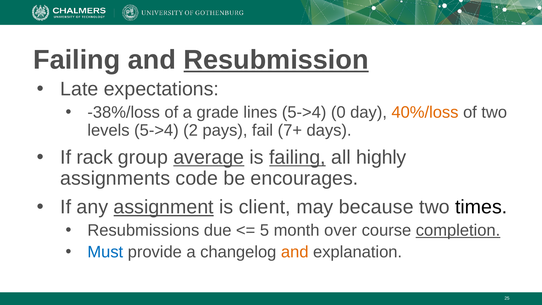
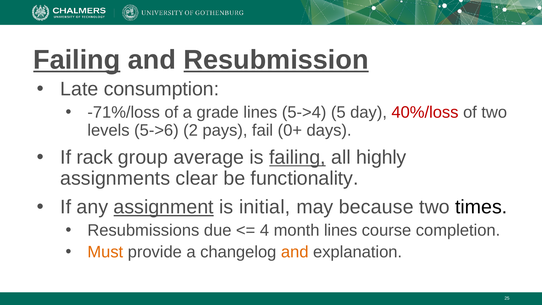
Failing underline: none -> present (77, 60)
expectations: expectations -> consumption (161, 89)
-38%/loss: -38%/loss -> -71%/loss (124, 112)
0: 0 -> 5 (338, 112)
40%/loss colour: orange -> red (425, 112)
levels 5->4: 5->4 -> 5->6 (156, 130)
7+: 7+ -> 0+ (290, 130)
average underline: present -> none (209, 157)
code: code -> clear (197, 178)
encourages: encourages -> functionality (305, 178)
client: client -> initial (265, 207)
5: 5 -> 4 (264, 230)
month over: over -> lines (341, 230)
completion underline: present -> none (458, 230)
Must colour: blue -> orange (105, 252)
